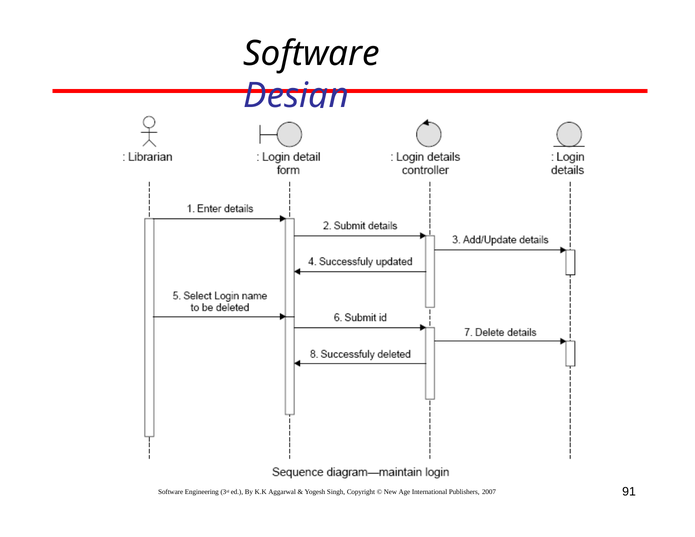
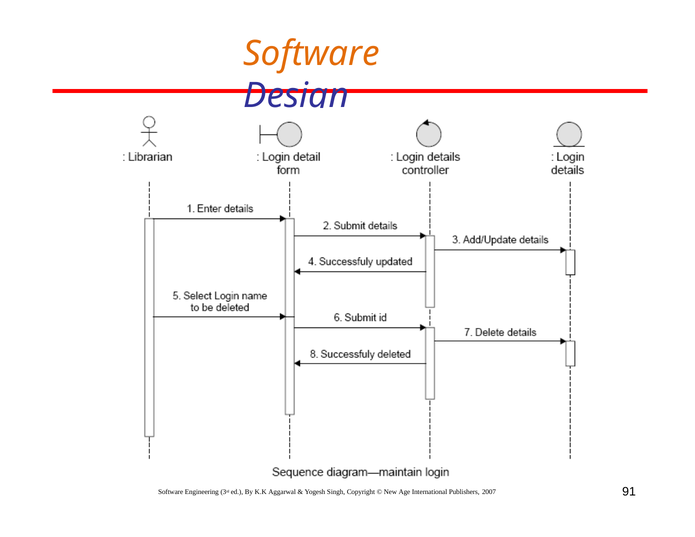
Software colour: black -> orange (311, 54)
